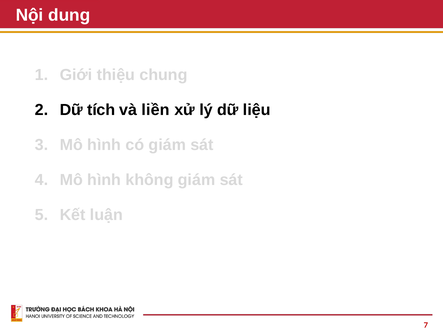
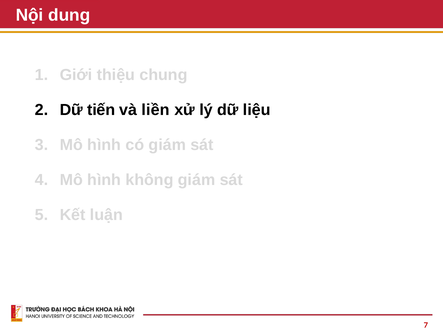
tích: tích -> tiến (101, 110)
